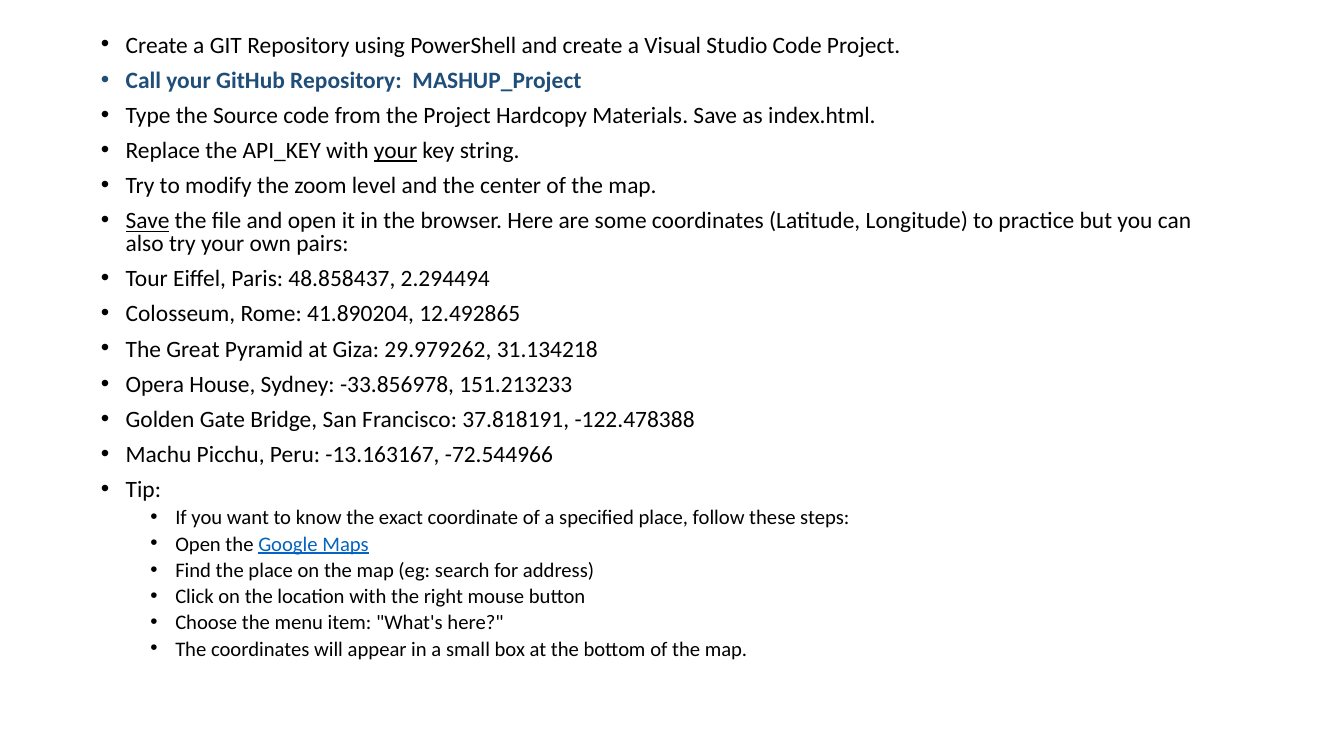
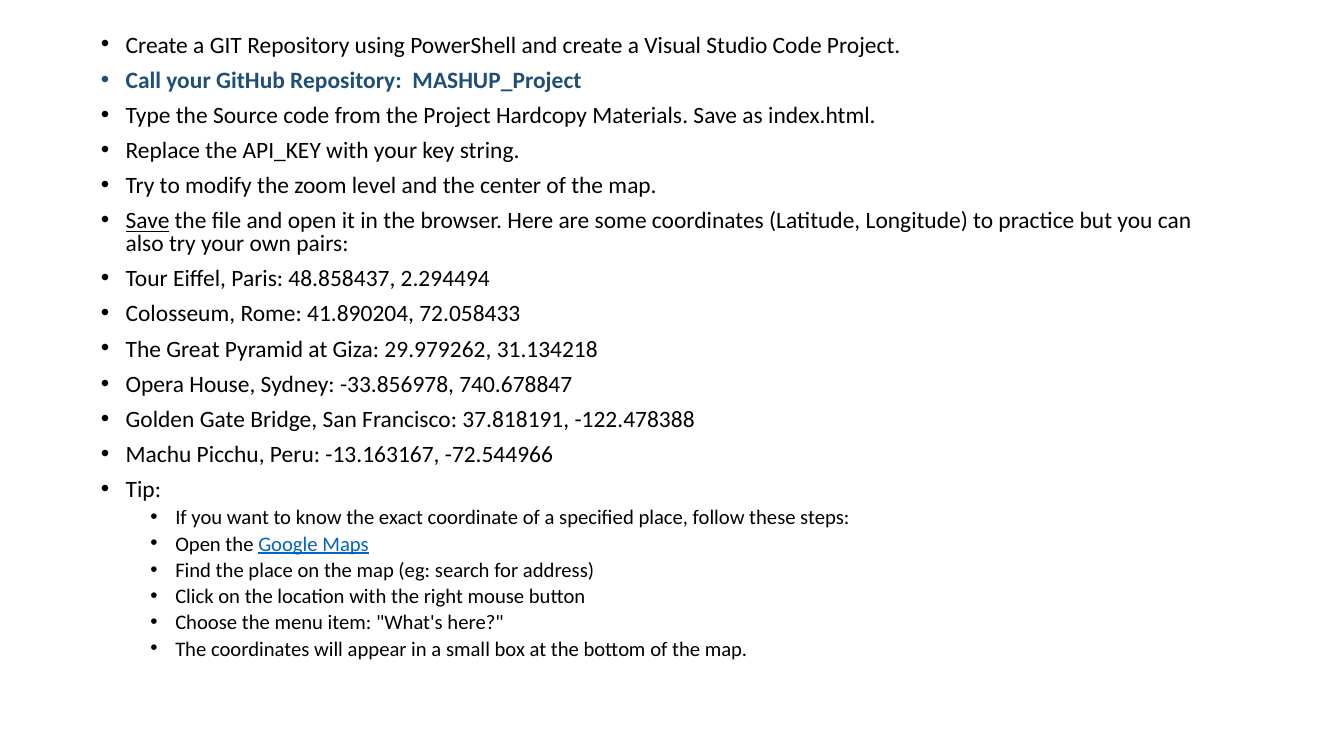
your underline: present -> none (396, 151)
12.492865: 12.492865 -> 72.058433 (470, 314)
151.213233: 151.213233 -> 740.678847 (516, 385)
